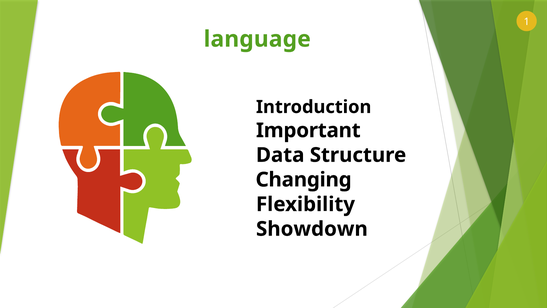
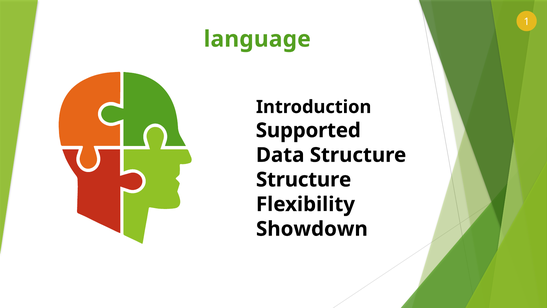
Important: Important -> Supported (308, 130)
Changing: Changing -> Structure (304, 180)
